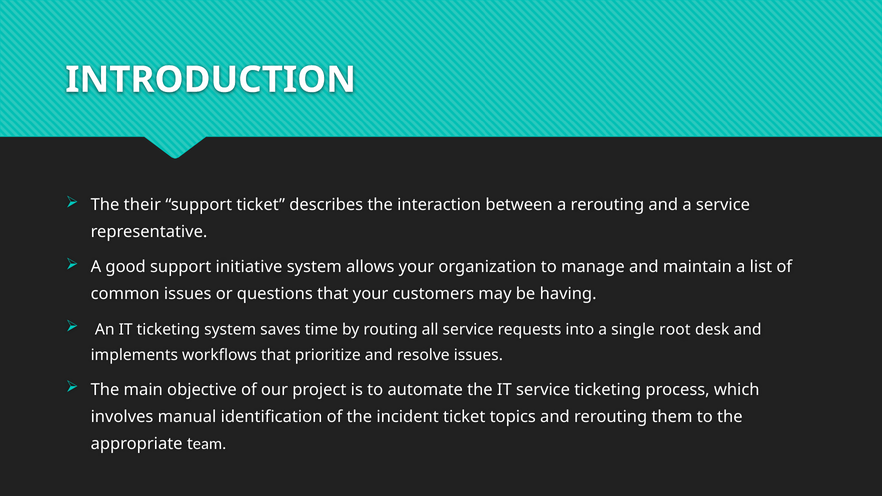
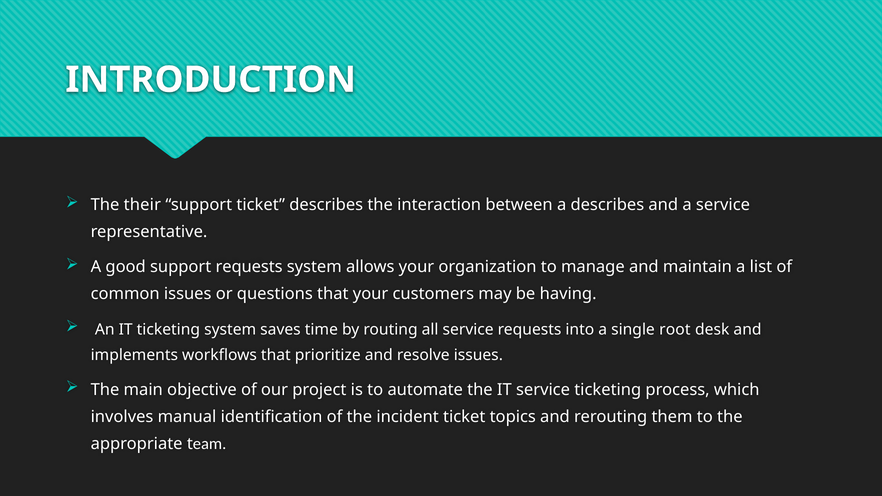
a rerouting: rerouting -> describes (607, 205)
support initiative: initiative -> requests (249, 267)
